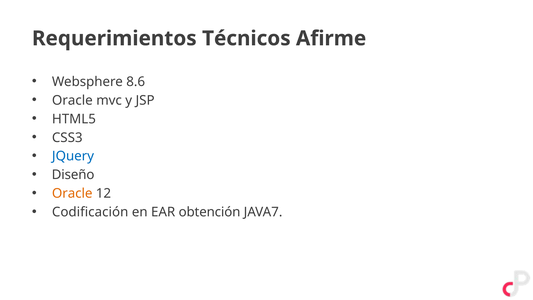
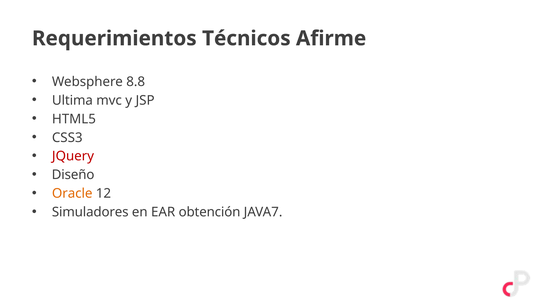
8.6: 8.6 -> 8.8 (136, 82)
Oracle: Oracle -> Ultima (72, 100)
JQuery colour: blue -> red (73, 156)
Codificación: Codificación -> Simuladores (90, 212)
